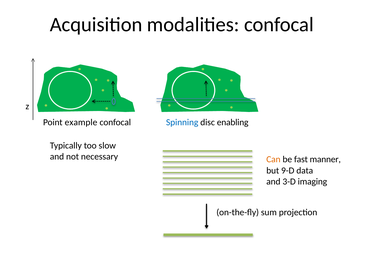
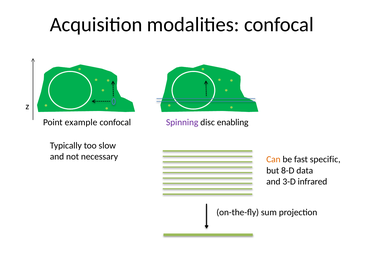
Spinning colour: blue -> purple (182, 122)
manner: manner -> specific (325, 159)
9-D: 9-D -> 8-D (288, 170)
imaging: imaging -> infrared (312, 181)
